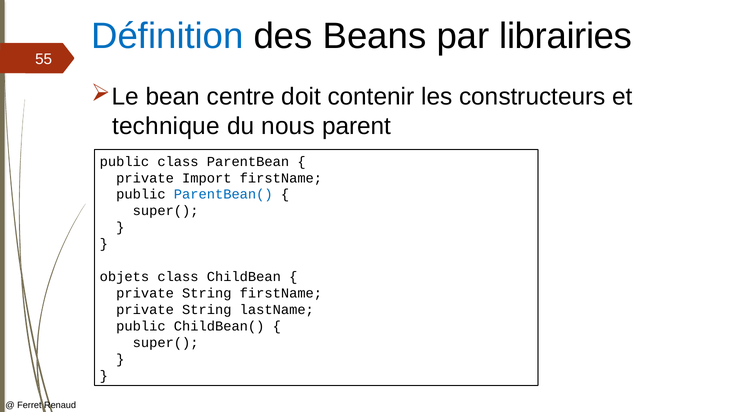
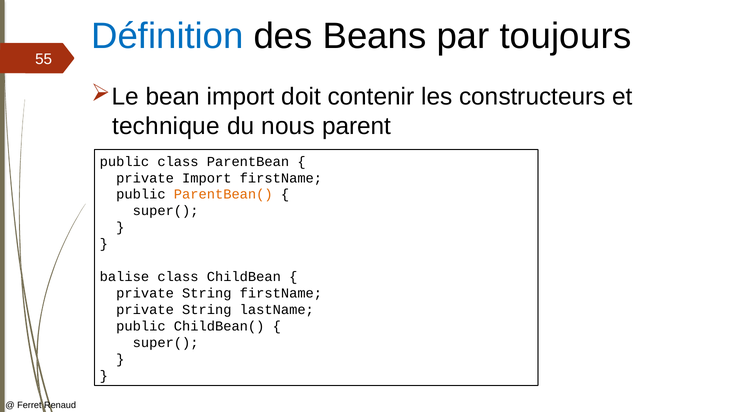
librairies: librairies -> toujours (565, 36)
bean centre: centre -> import (241, 97)
ParentBean( colour: blue -> orange (223, 194)
objets: objets -> balise (124, 277)
